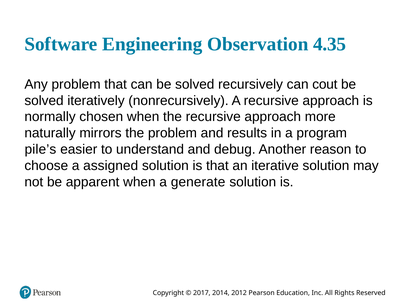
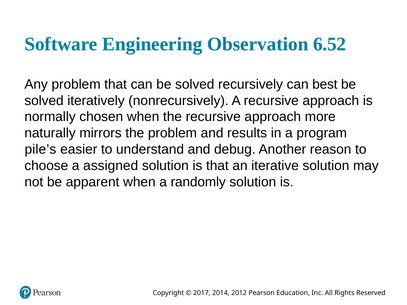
4.35: 4.35 -> 6.52 (330, 44)
cout: cout -> best (325, 84)
generate: generate -> randomly (198, 182)
